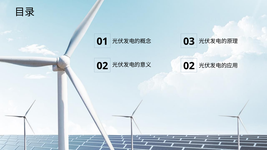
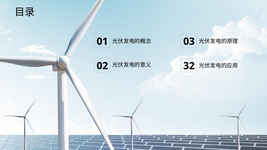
02: 02 -> 32 (189, 66)
